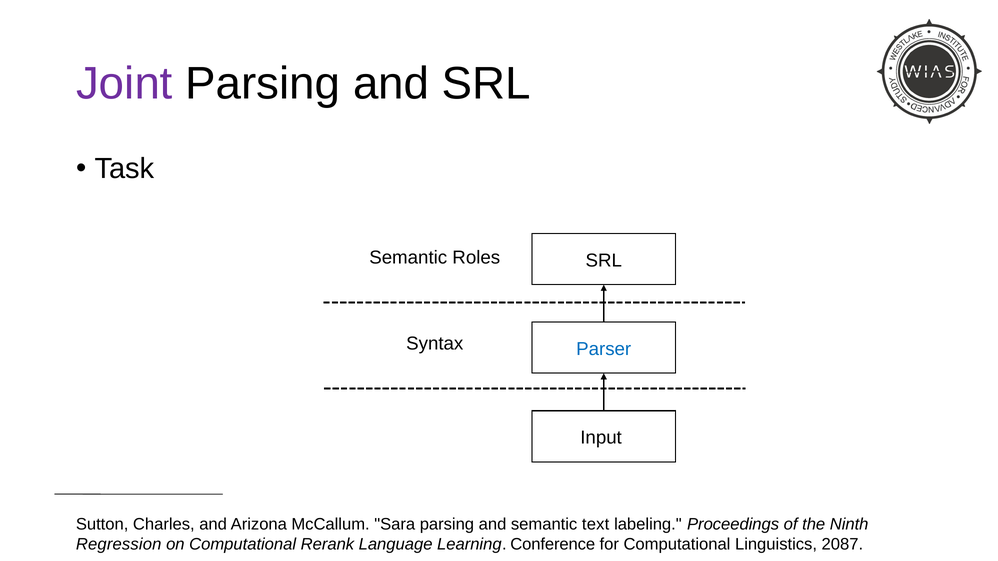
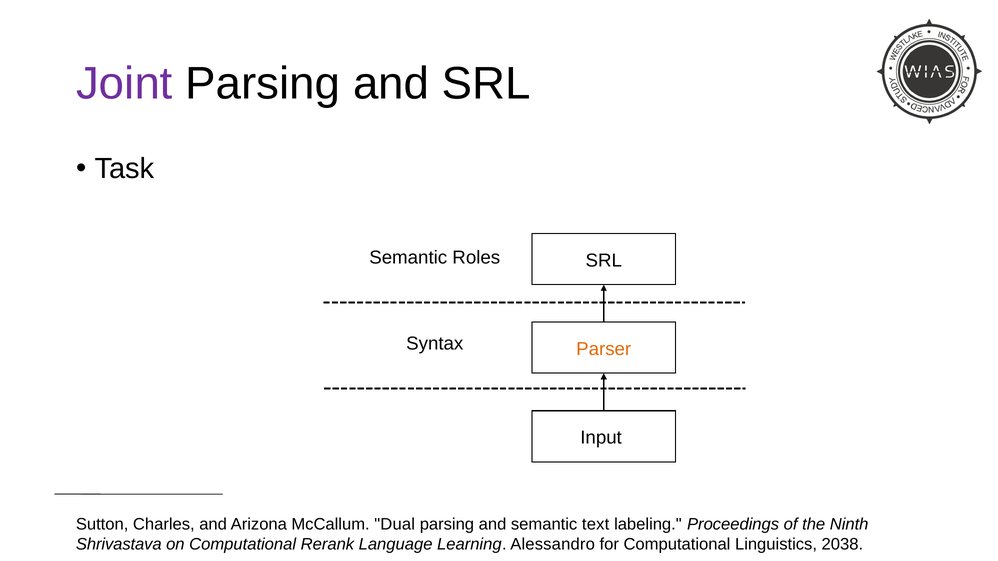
Parser colour: blue -> orange (604, 349)
Sara: Sara -> Dual (395, 525)
Regression: Regression -> Shrivastava (119, 545)
Conference: Conference -> Alessandro (553, 545)
2087: 2087 -> 2038 (842, 545)
